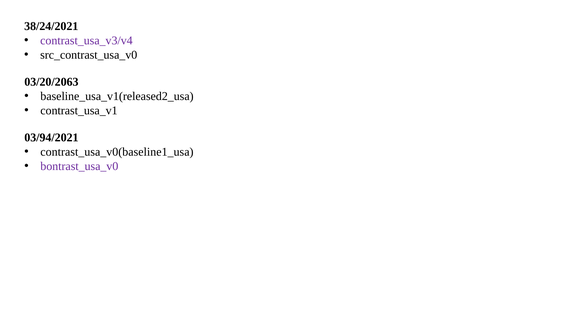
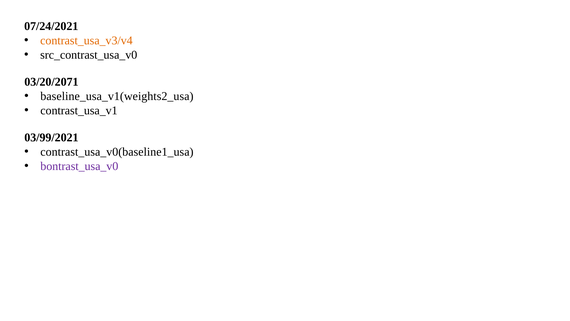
38/24/2021: 38/24/2021 -> 07/24/2021 (51, 26)
contrast_usa_v3/v4 colour: purple -> orange (86, 40)
03/20/2063: 03/20/2063 -> 03/20/2071 (51, 82)
baseline_usa_v1(released2_usa: baseline_usa_v1(released2_usa -> baseline_usa_v1(weights2_usa (117, 96)
03/94/2021: 03/94/2021 -> 03/99/2021 (51, 137)
